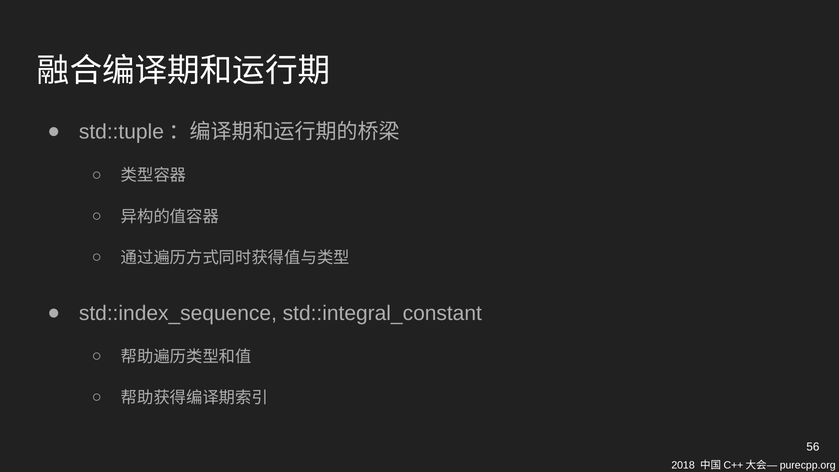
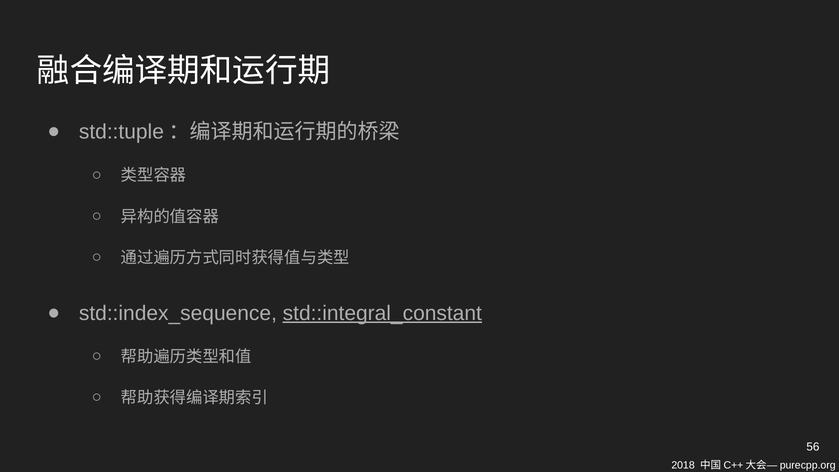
std::integral_constant underline: none -> present (382, 313)
